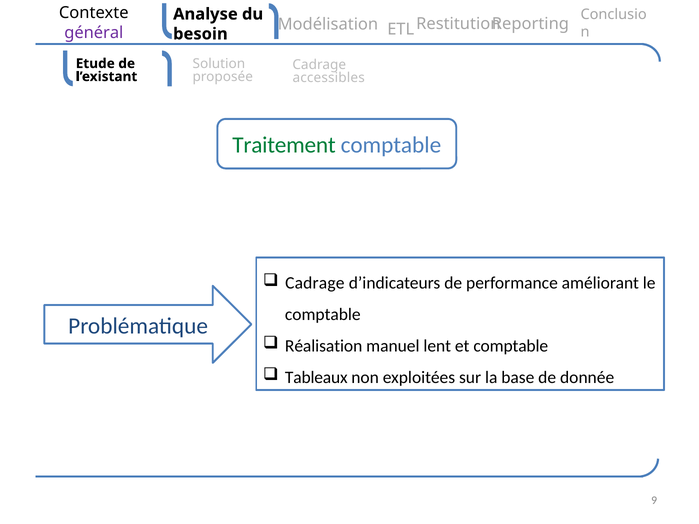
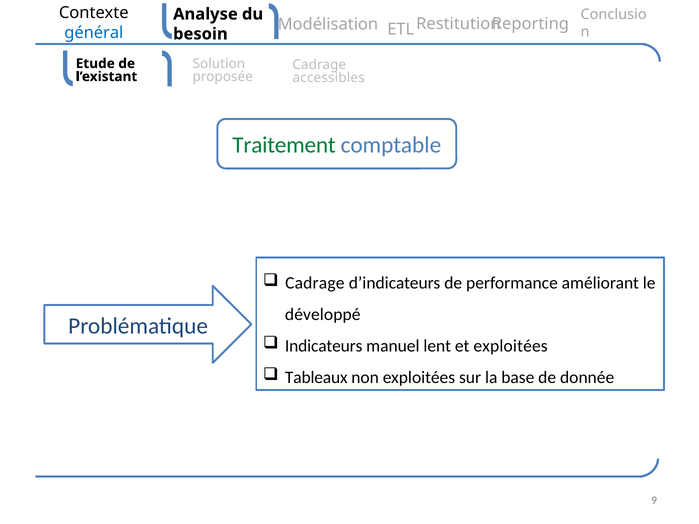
général colour: purple -> blue (94, 33)
comptable: comptable -> développé (323, 315)
Réalisation: Réalisation -> Indicateurs (324, 346)
et comptable: comptable -> exploitées (511, 346)
